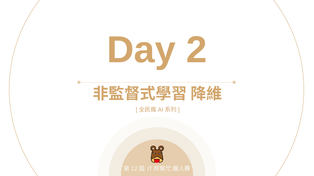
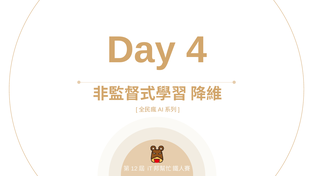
2: 2 -> 4 (197, 50)
